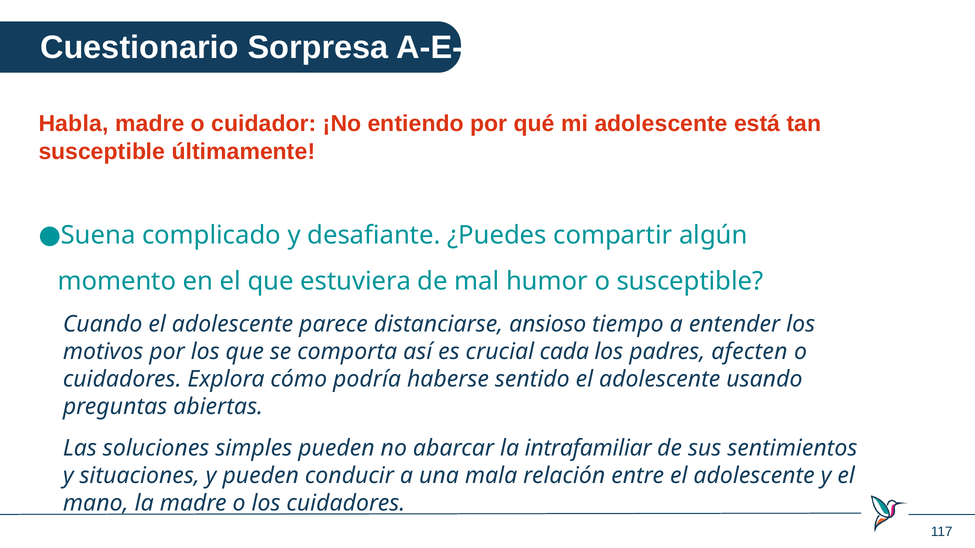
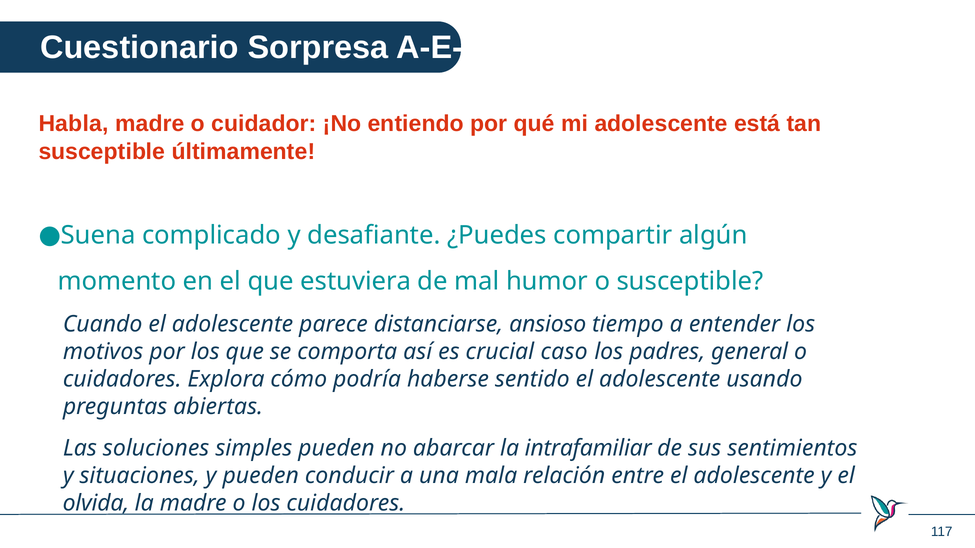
cada: cada -> caso (564, 352)
afecten: afecten -> general (750, 352)
mano: mano -> olvida (96, 504)
